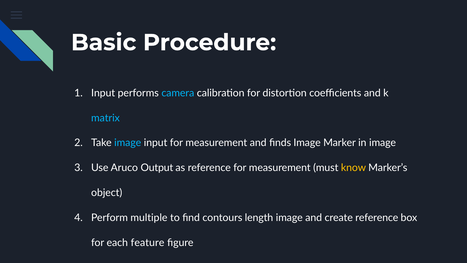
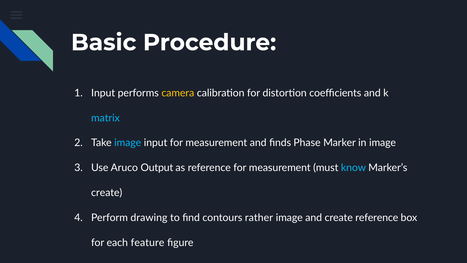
camera colour: light blue -> yellow (178, 93)
finds Image: Image -> Phase (307, 143)
know colour: yellow -> light blue (353, 168)
object: object -> create (107, 193)
multiple: multiple -> drawing (149, 217)
length: length -> rather (259, 217)
